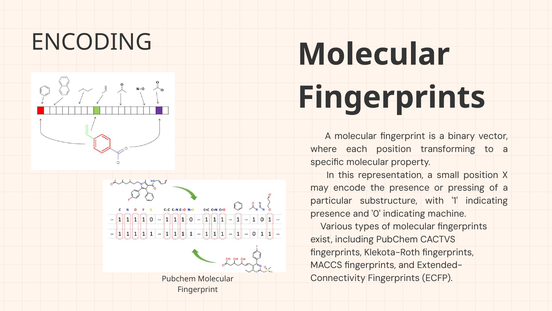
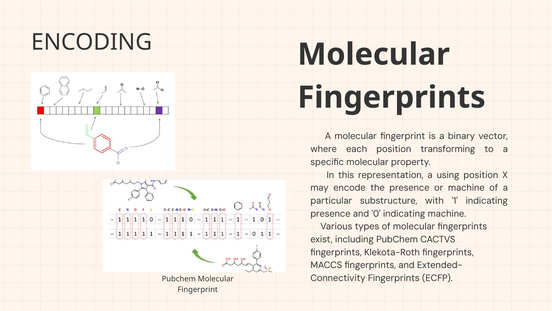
small: small -> using (448, 175)
or pressing: pressing -> machine (466, 188)
